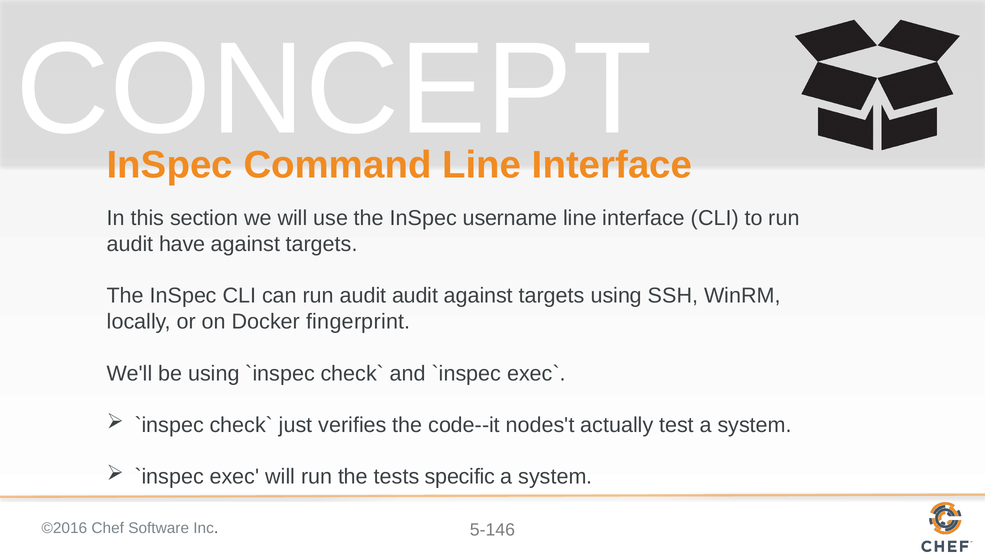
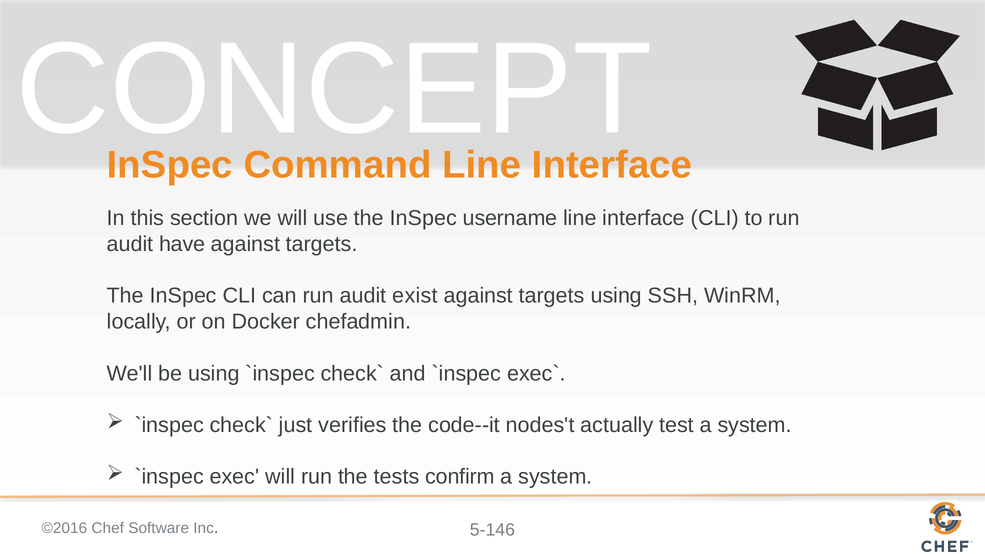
audit audit: audit -> exist (415, 296)
fingerprint: fingerprint -> chefadmin (358, 322)
specific: specific -> confirm (460, 477)
